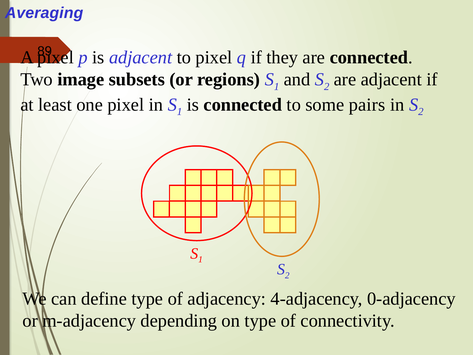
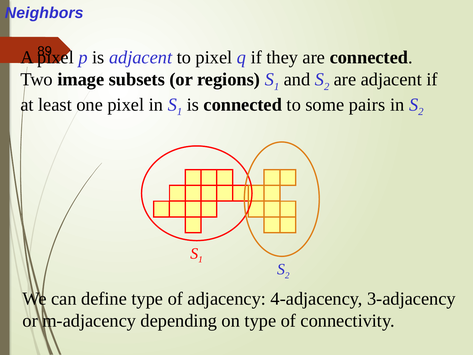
Averaging: Averaging -> Neighbors (44, 13)
0-adjacency: 0-adjacency -> 3-adjacency (411, 298)
